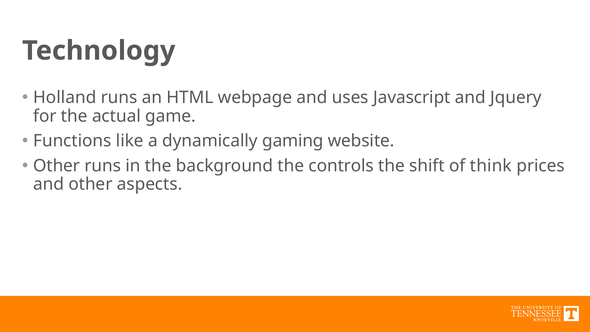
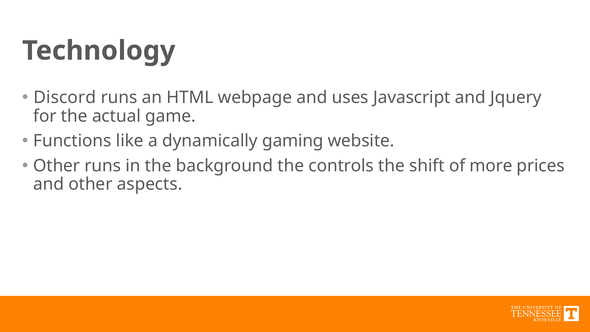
Holland: Holland -> Discord (65, 98)
think: think -> more (491, 166)
